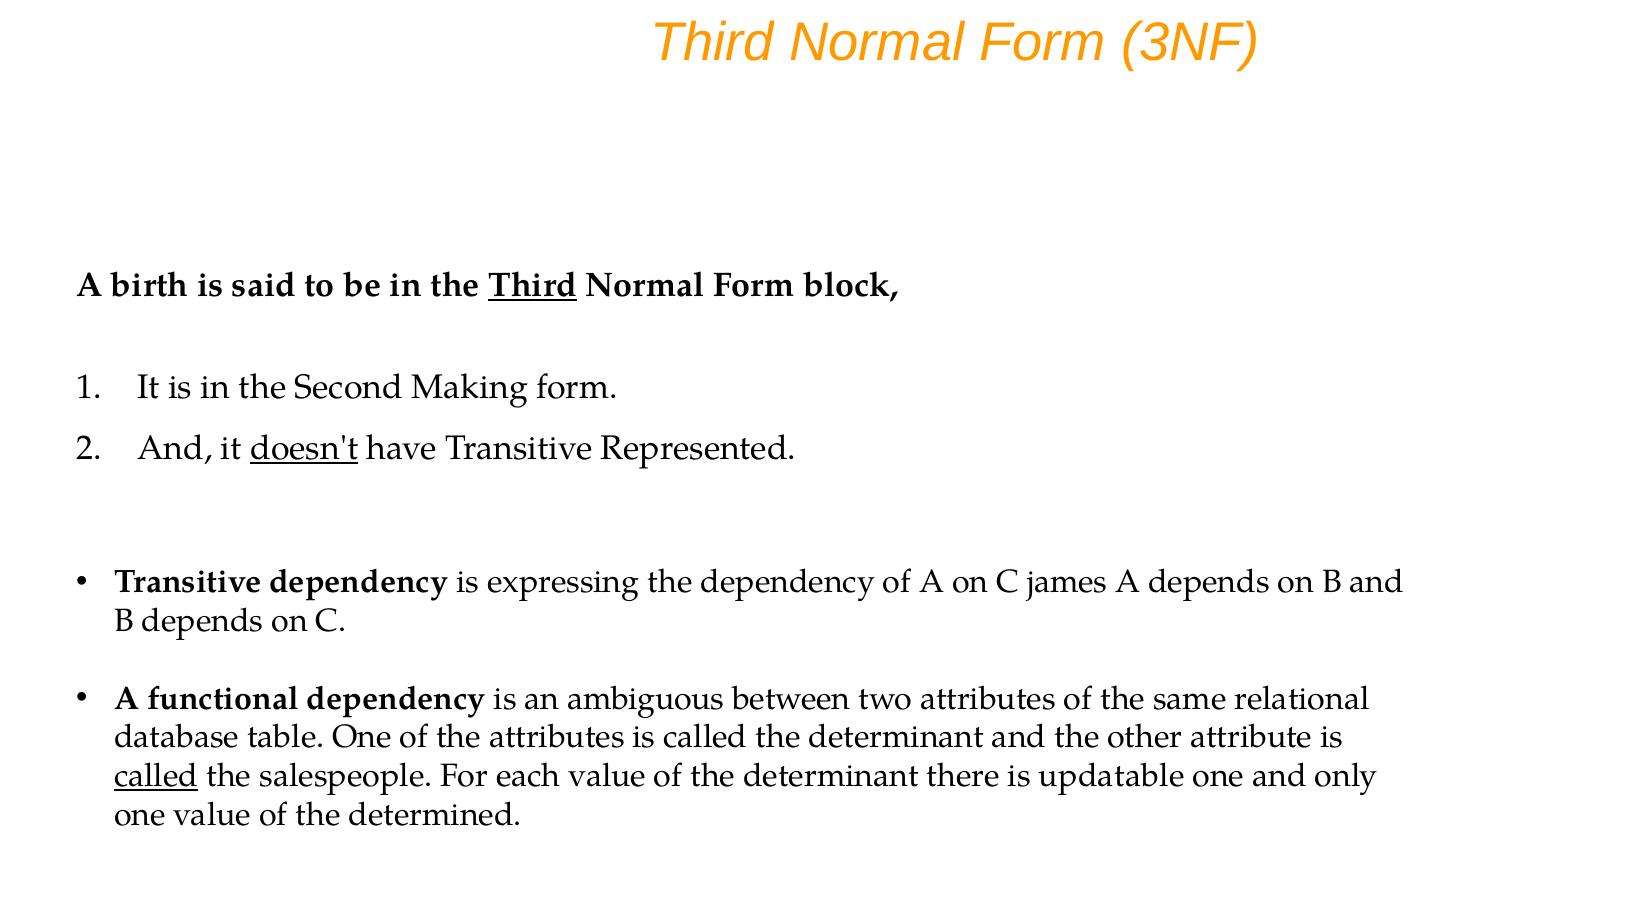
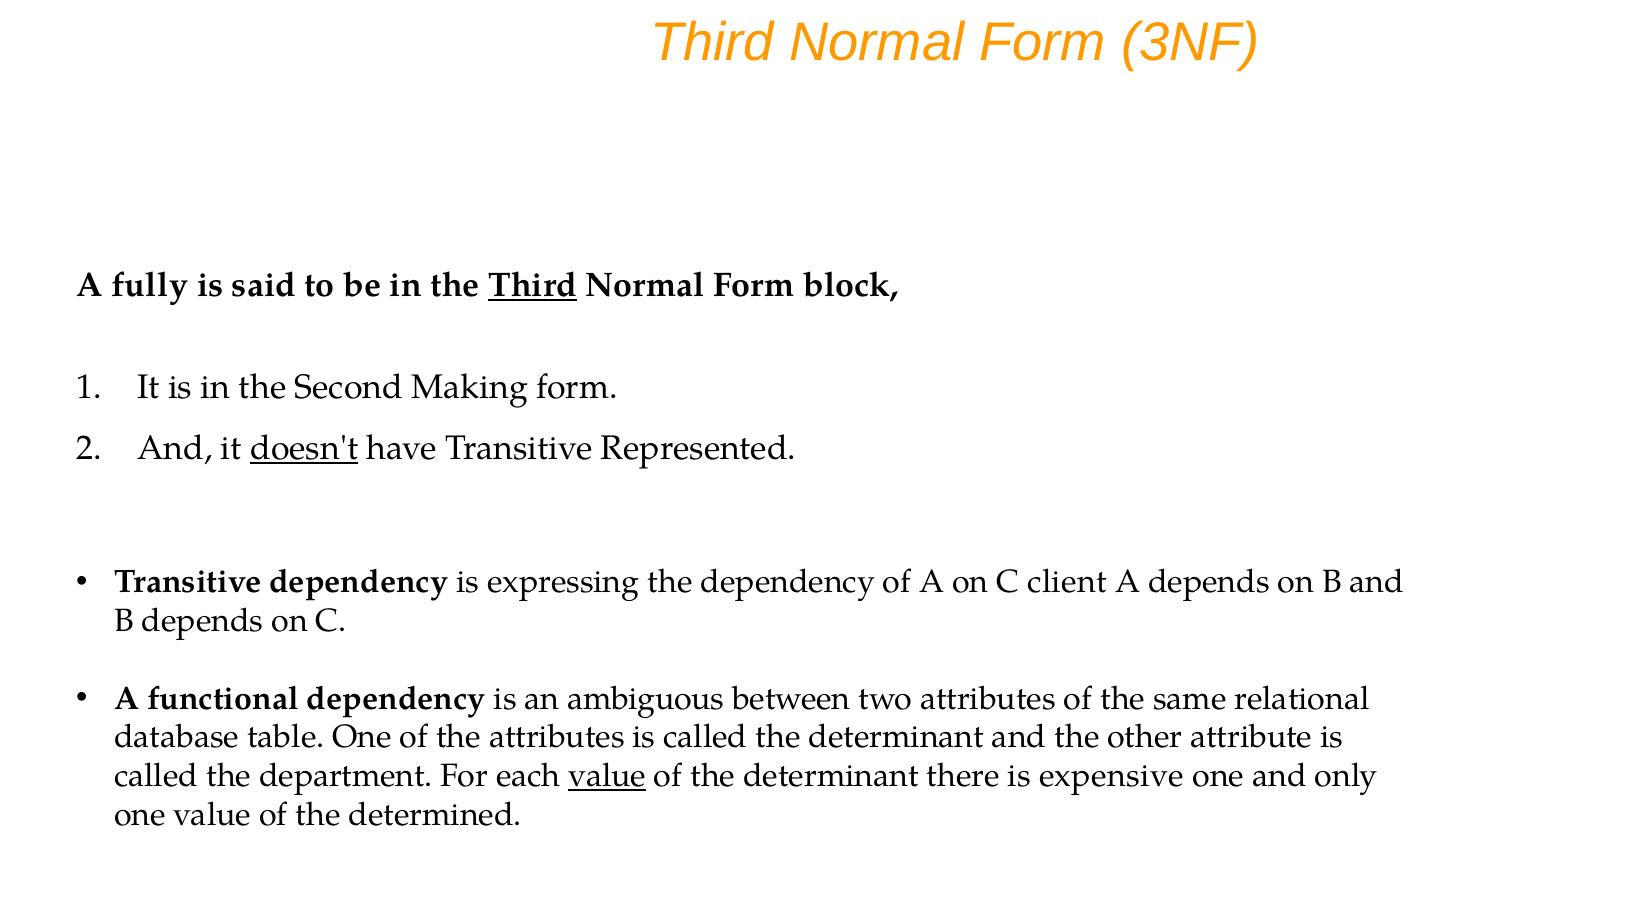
birth: birth -> fully (150, 285)
james: james -> client (1067, 582)
called underline: present -> none (156, 775)
salespeople: salespeople -> department (346, 775)
value underline: none -> present (607, 775)
updatable: updatable -> expensive (1112, 775)
